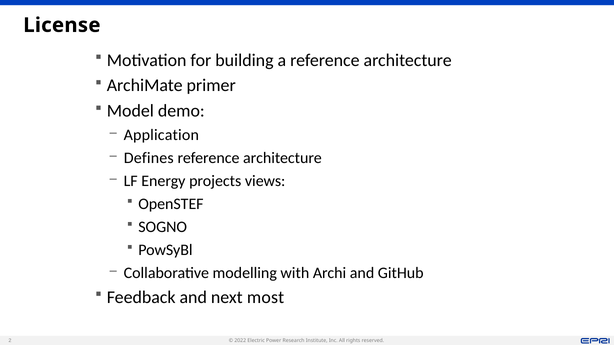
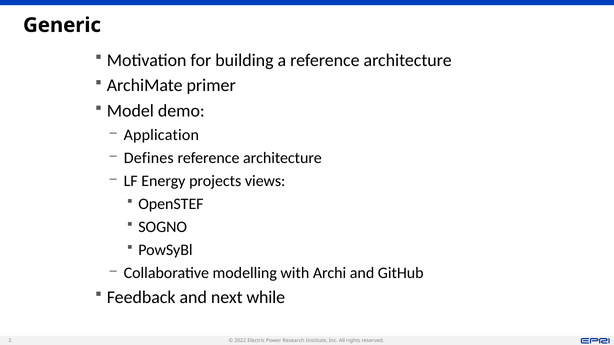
License: License -> Generic (62, 25)
most: most -> while (266, 298)
